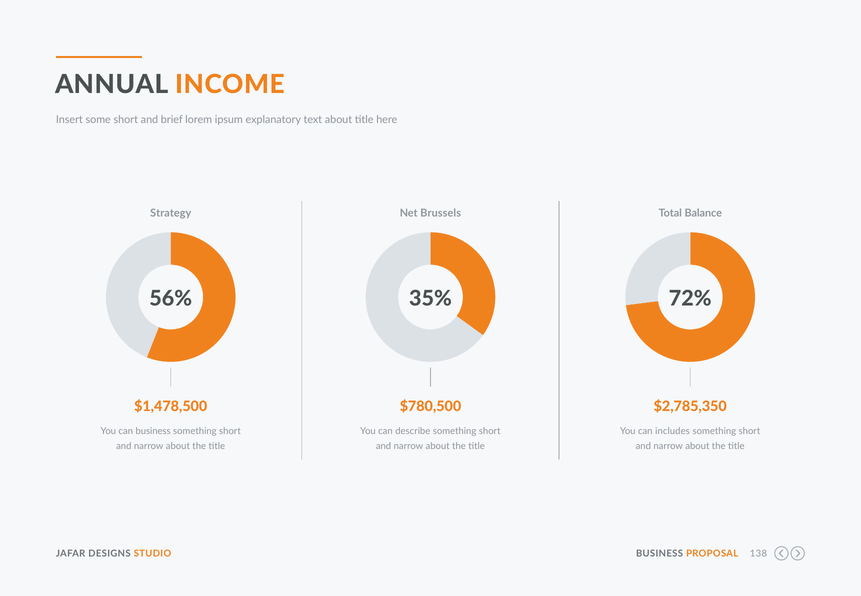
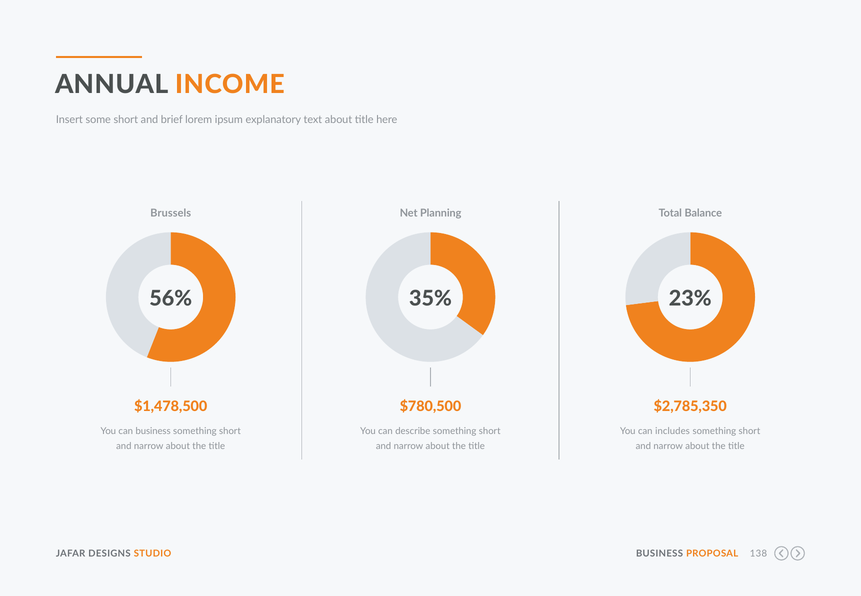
Strategy: Strategy -> Brussels (171, 213)
Brussels: Brussels -> Planning (441, 213)
72%: 72% -> 23% (690, 299)
